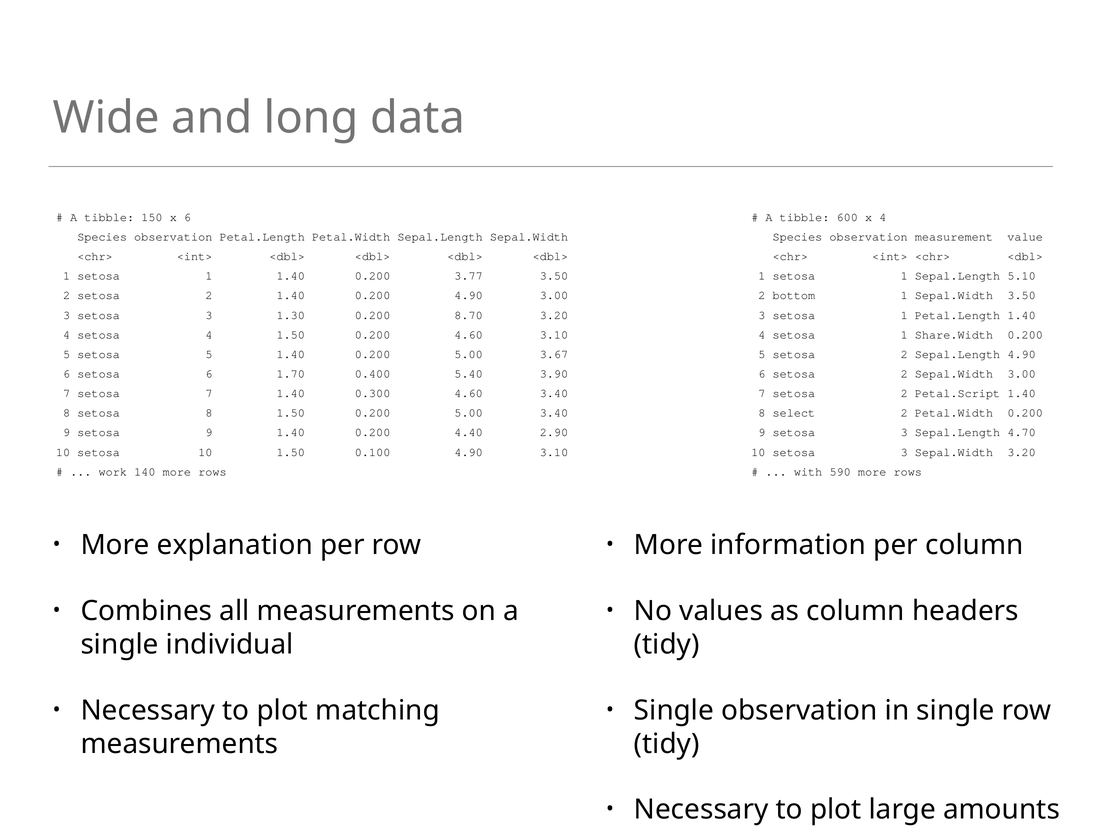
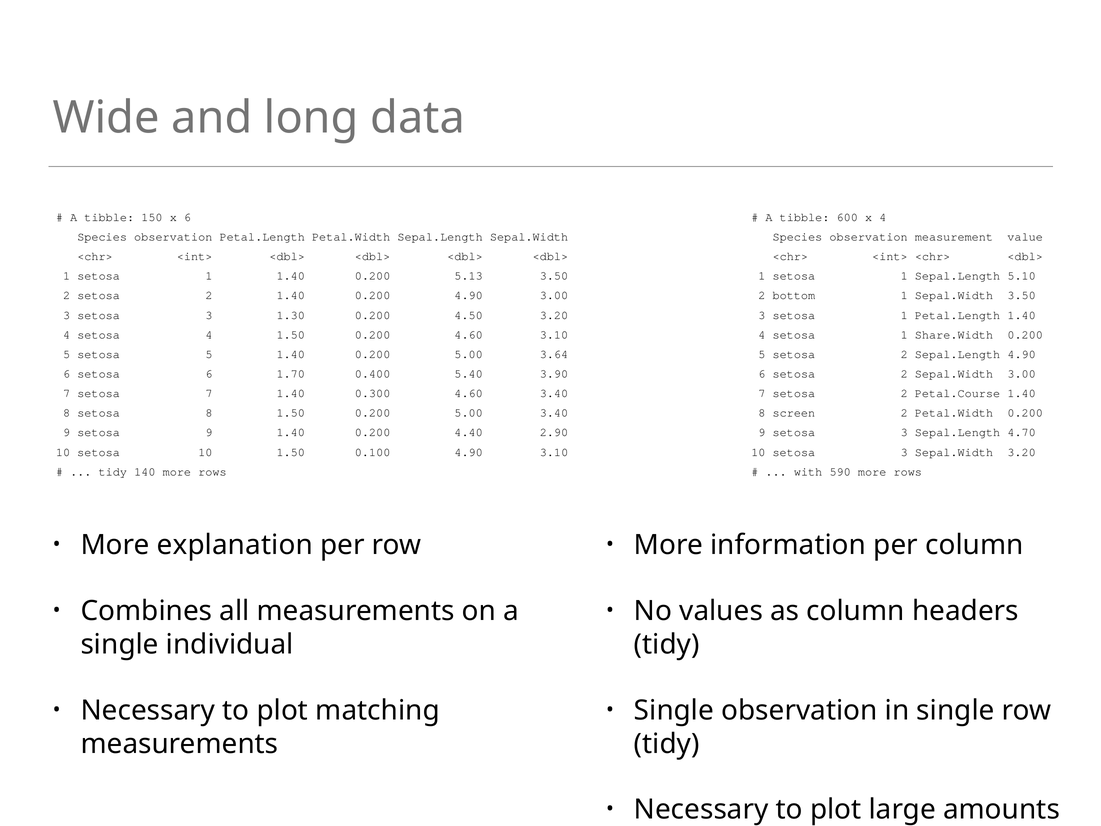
3.77: 3.77 -> 5.13 (469, 276)
8.70: 8.70 -> 4.50 (469, 315)
3.67: 3.67 -> 3.64 (554, 354)
Petal.Script: Petal.Script -> Petal.Course (958, 393)
select: select -> screen (794, 413)
work: work -> tidy (113, 472)
